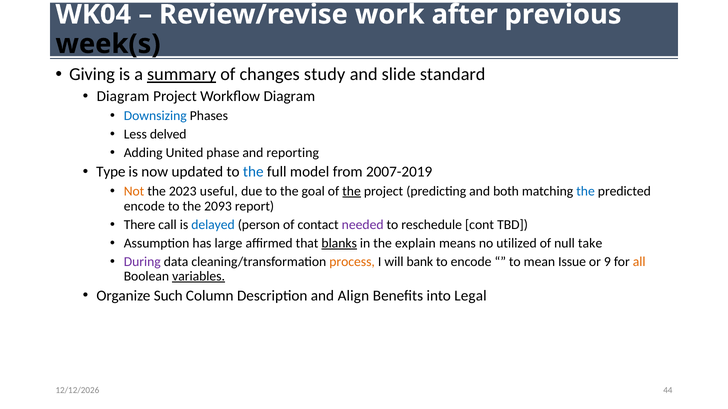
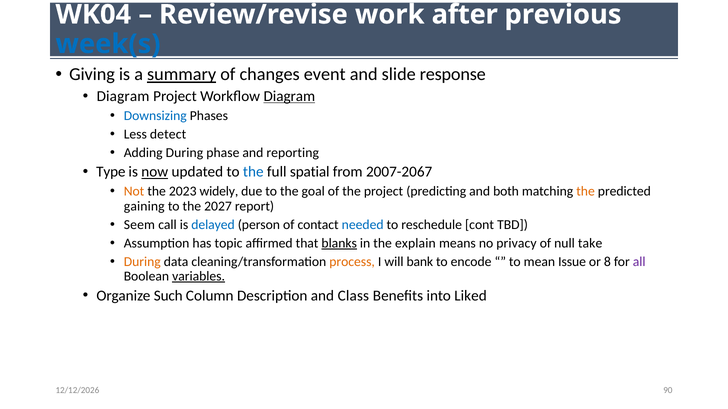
week(s colour: black -> blue (108, 44)
study: study -> event (325, 75)
standard: standard -> response (453, 75)
Diagram underline: none -> present (289, 96)
delved: delved -> detect (168, 134)
Adding United: United -> During (184, 153)
now underline: none -> present (155, 172)
model: model -> spatial (310, 172)
2007-2019: 2007-2019 -> 2007-2067 (399, 172)
useful: useful -> widely (219, 192)
the underline: present -> none (352, 192)
the colour: blue -> orange (586, 192)
encode: encode -> gaining (144, 206)
2093: 2093 -> 2027 (218, 206)
There: There -> Seem (139, 225)
needed colour: purple -> blue (363, 225)
large: large -> topic (228, 243)
utilized: utilized -> privacy (516, 243)
During colour: purple -> orange (142, 262)
9: 9 -> 8 (607, 262)
all colour: orange -> purple (639, 262)
Align: Align -> Class (353, 296)
Legal: Legal -> Liked (471, 296)
44: 44 -> 90 (668, 391)
